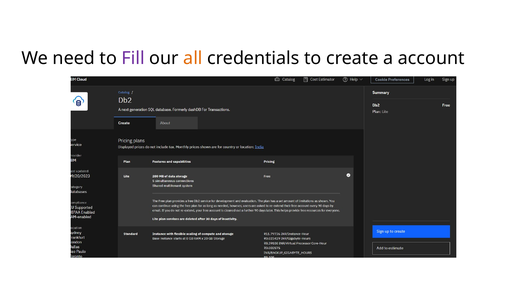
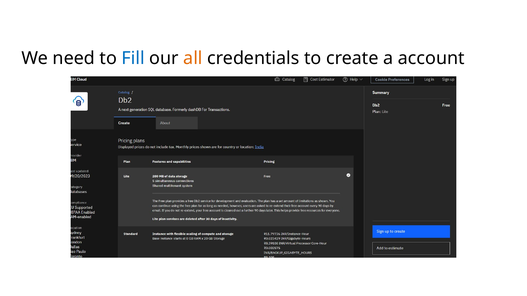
Fill colour: purple -> blue (133, 58)
